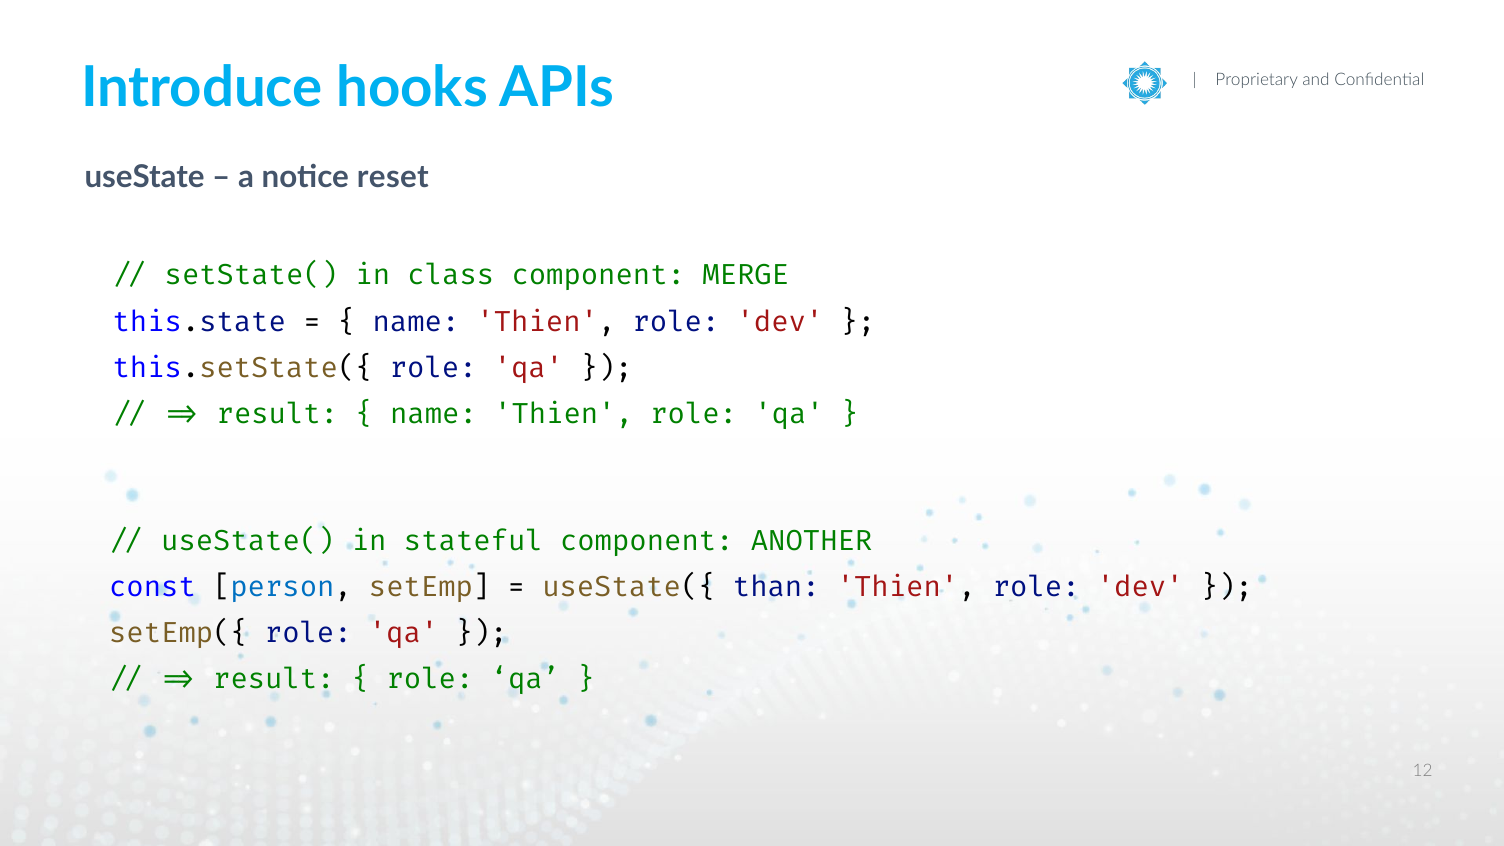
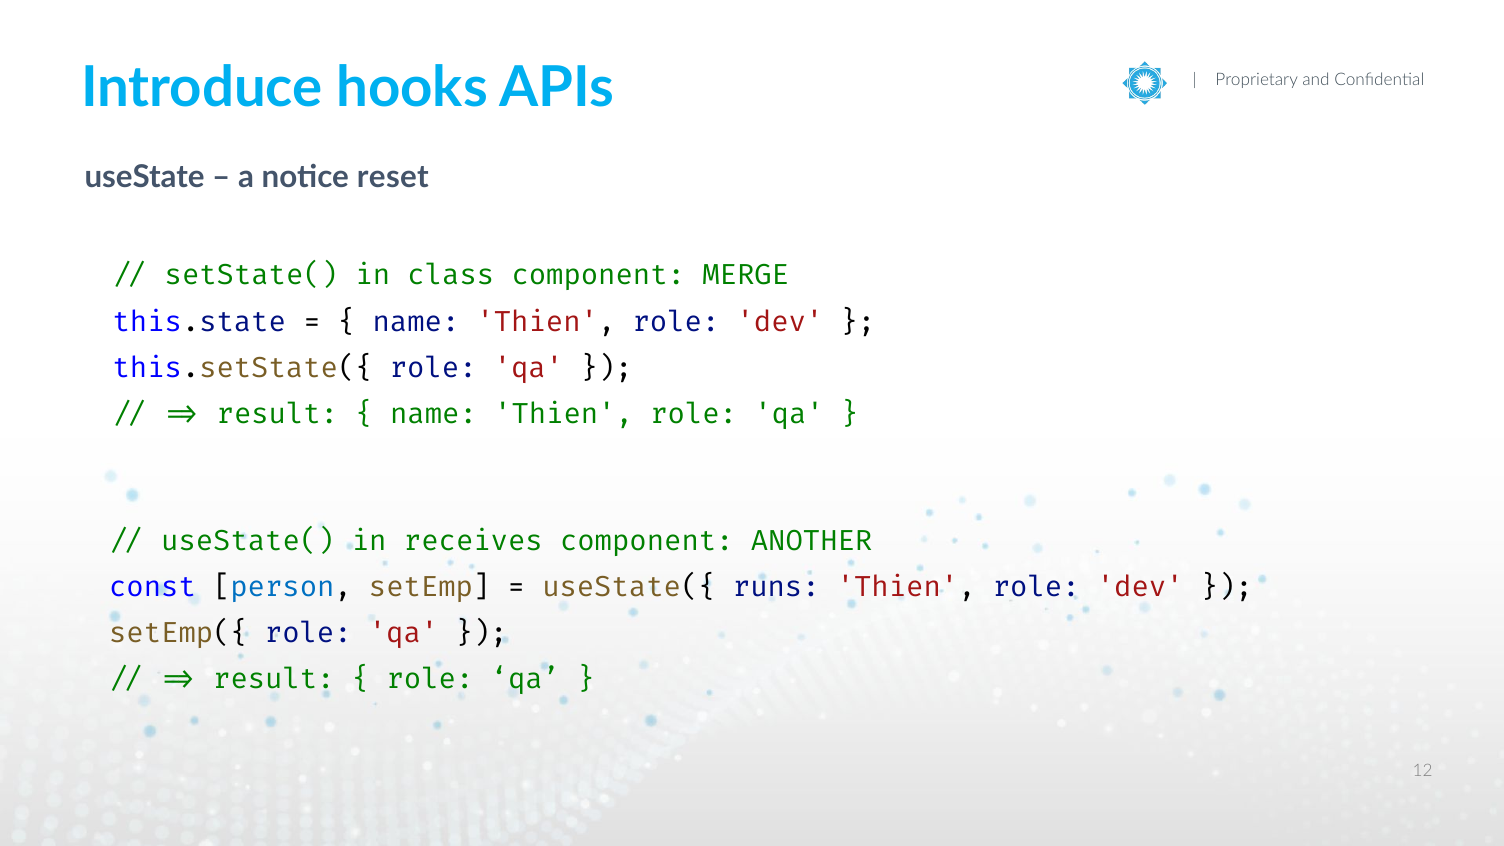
stateful: stateful -> receives (473, 541)
than: than -> runs (776, 587)
